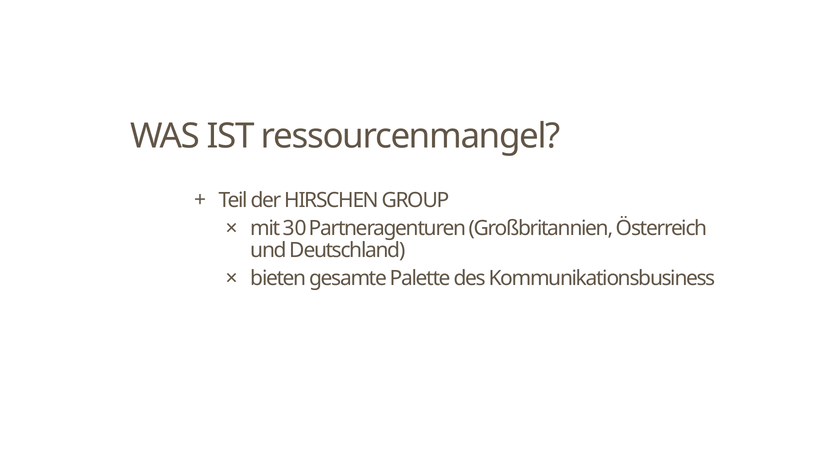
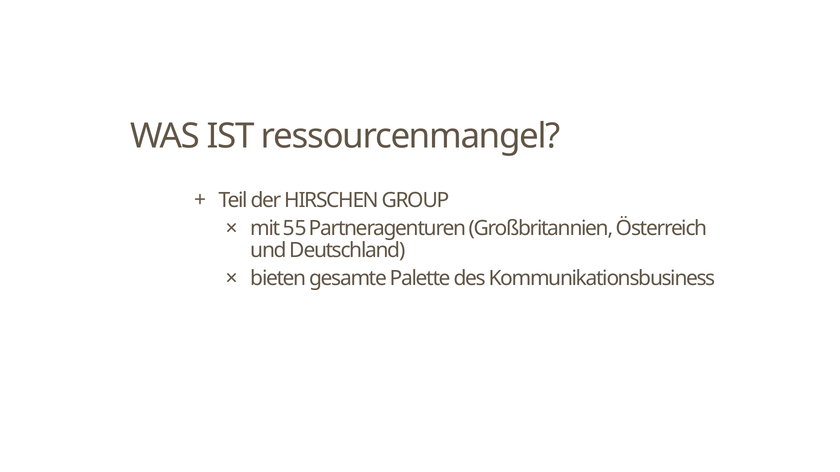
30: 30 -> 55 (295, 229)
